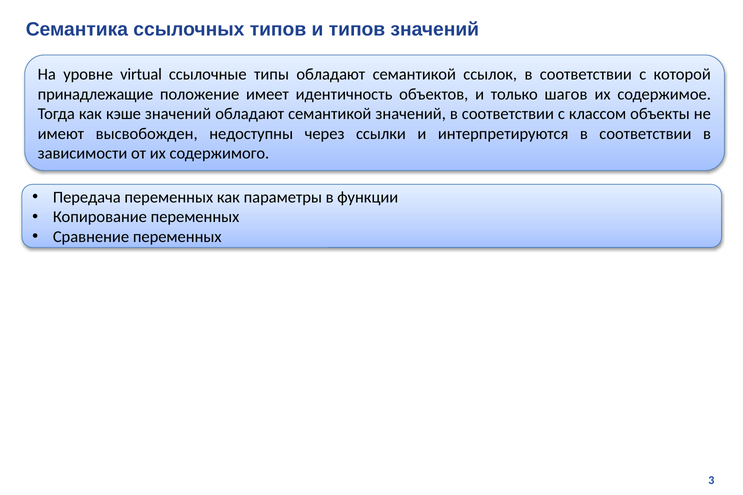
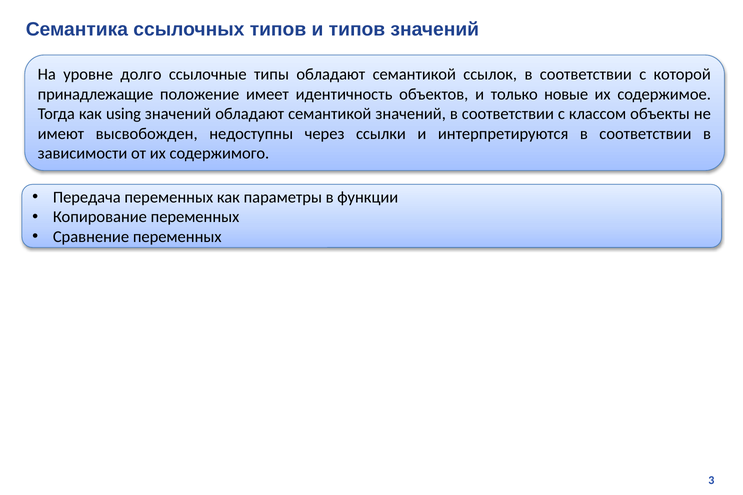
virtual: virtual -> долго (141, 74)
шагов: шагов -> новые (566, 94)
кэше: кэше -> using (123, 114)
